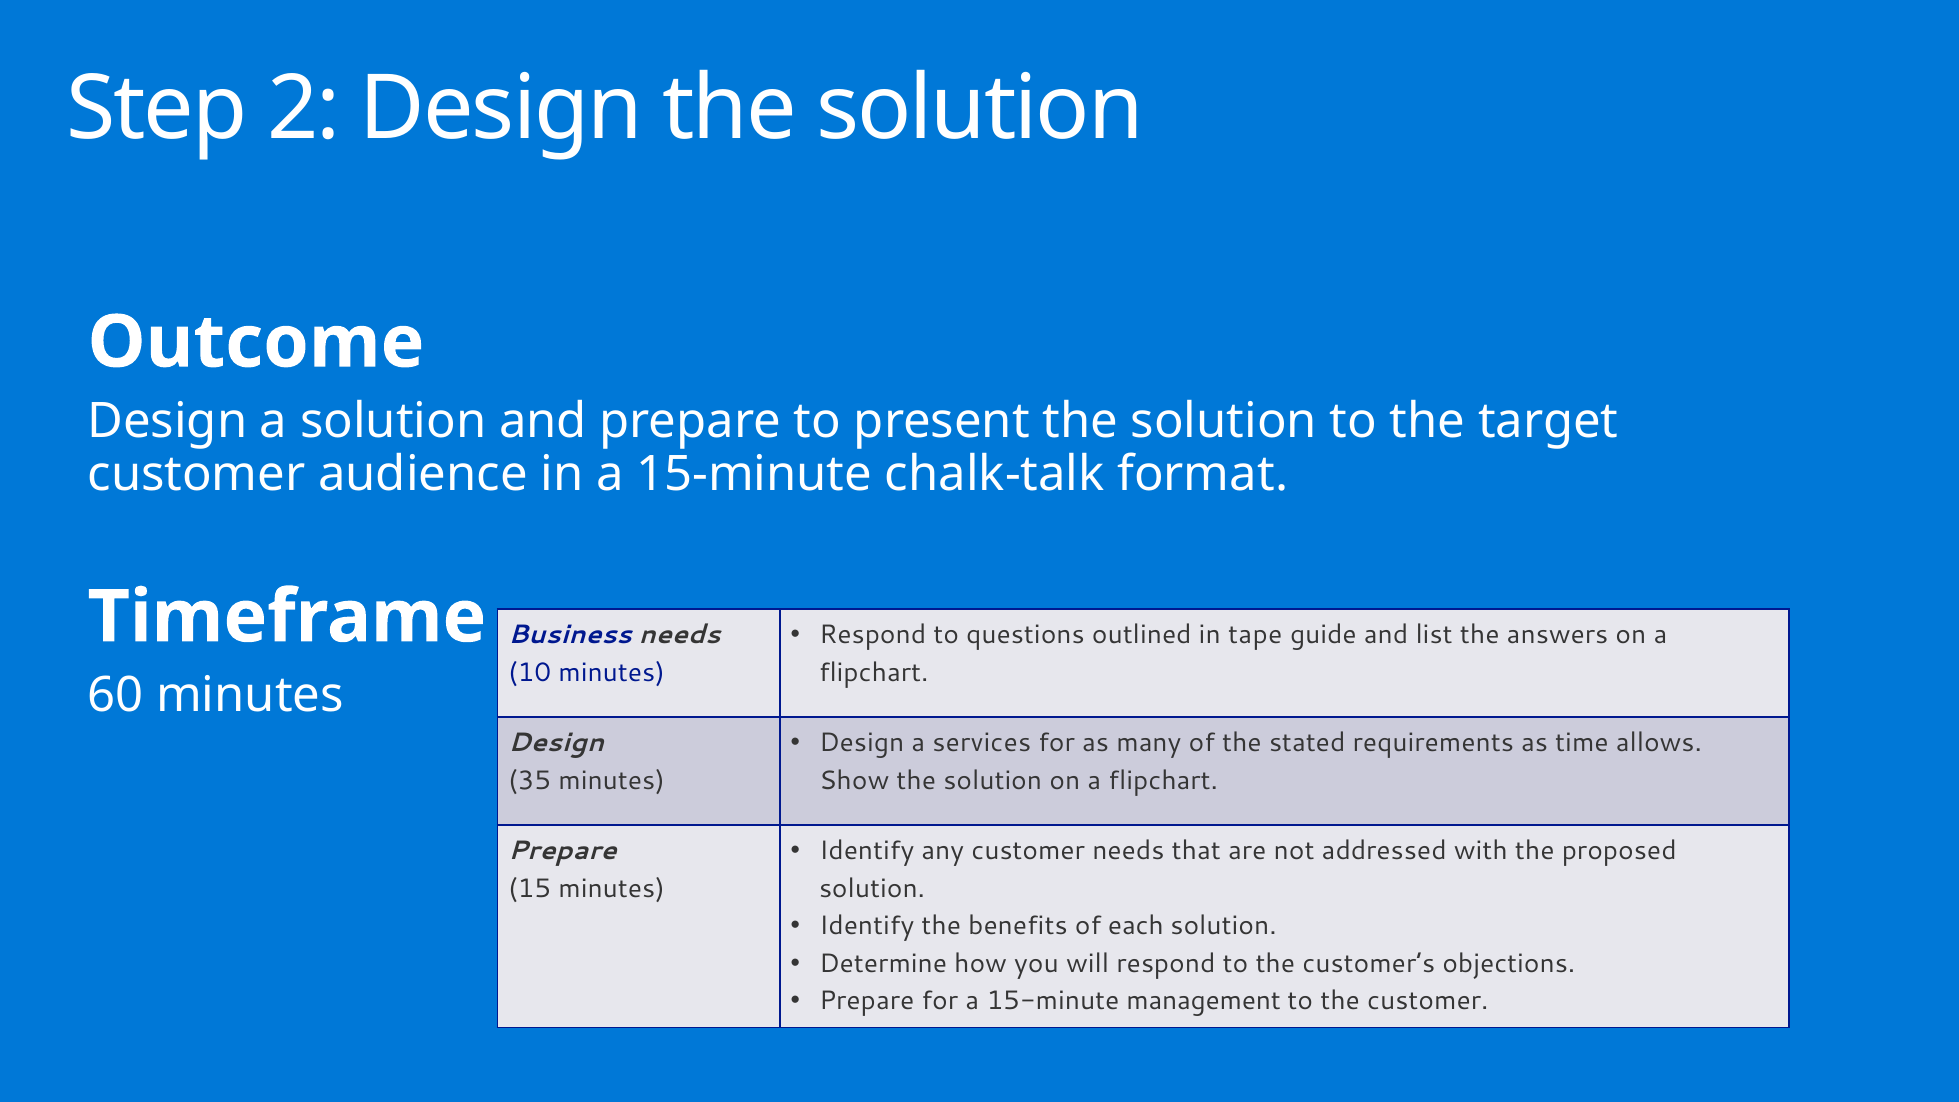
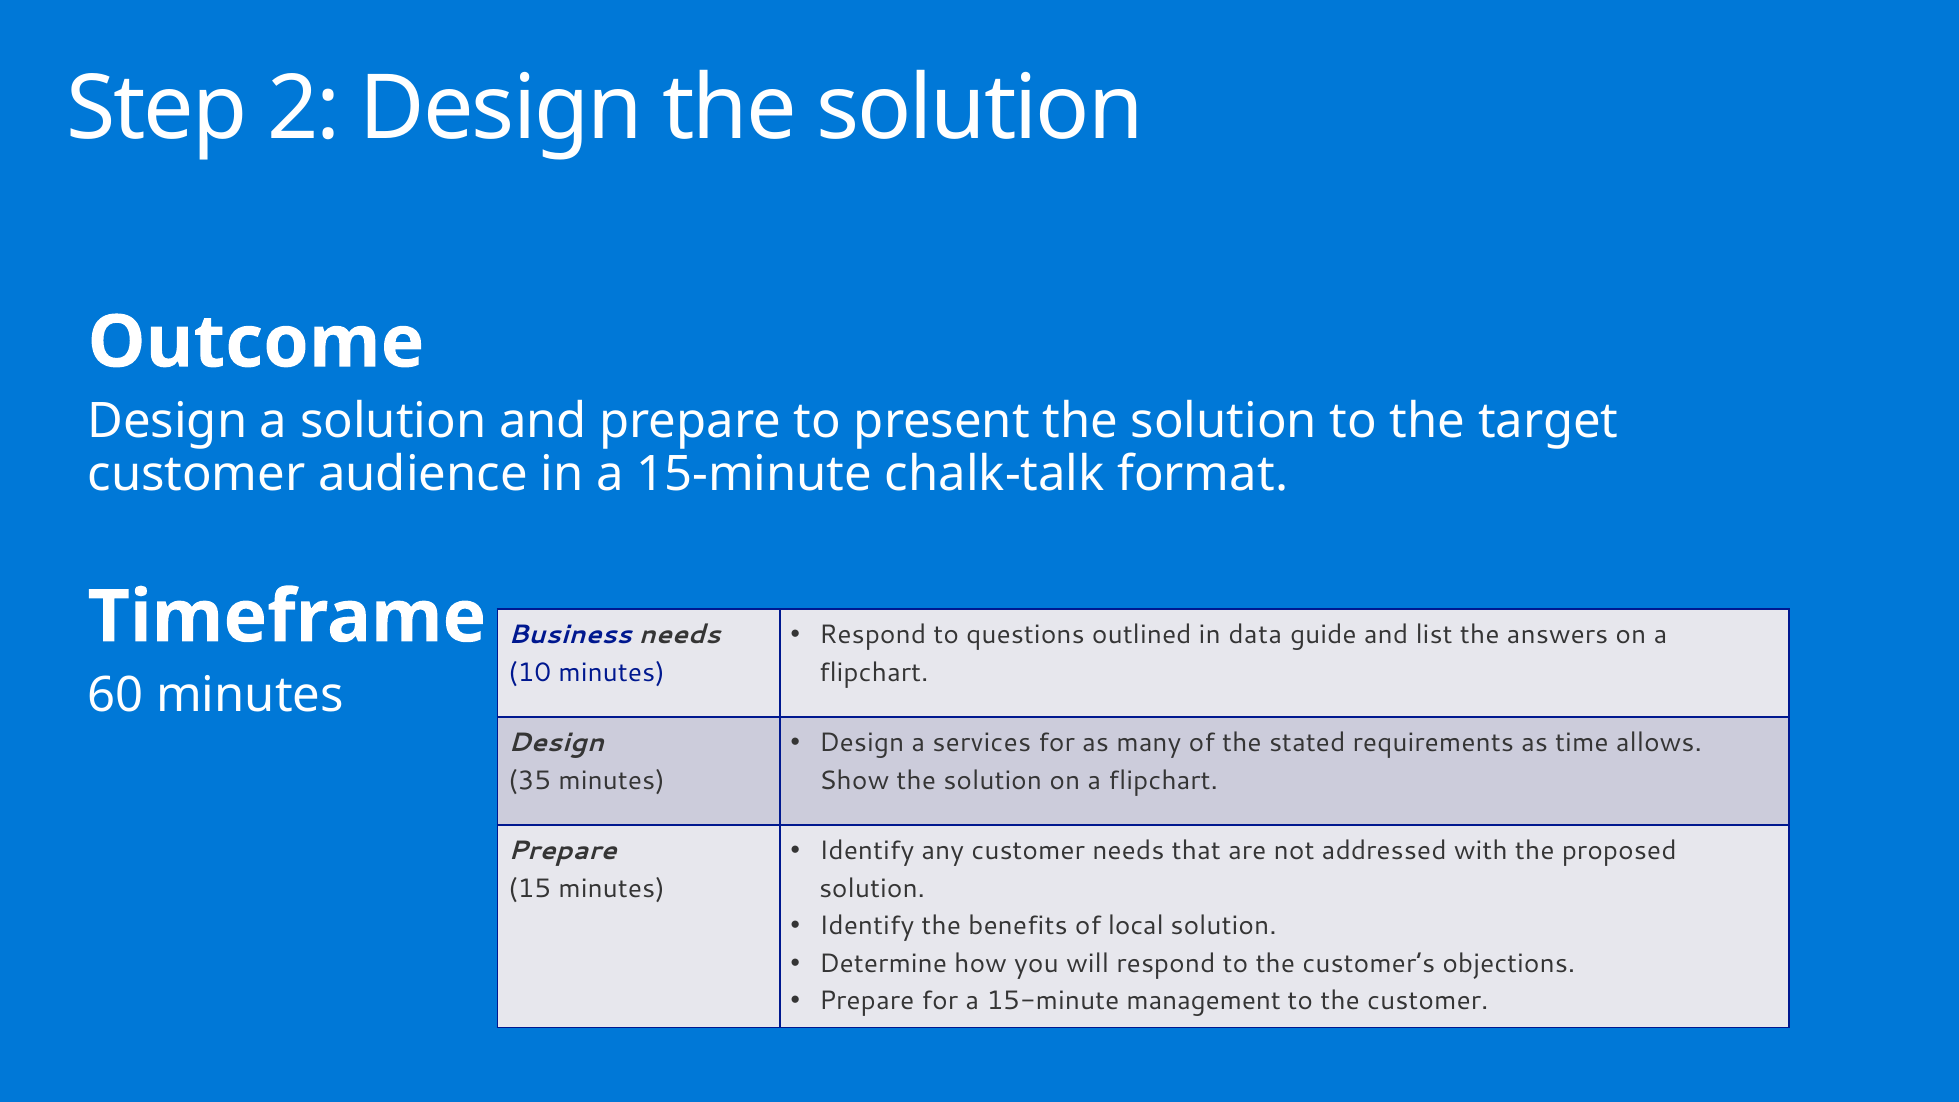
tape: tape -> data (1255, 635)
each: each -> local (1136, 926)
